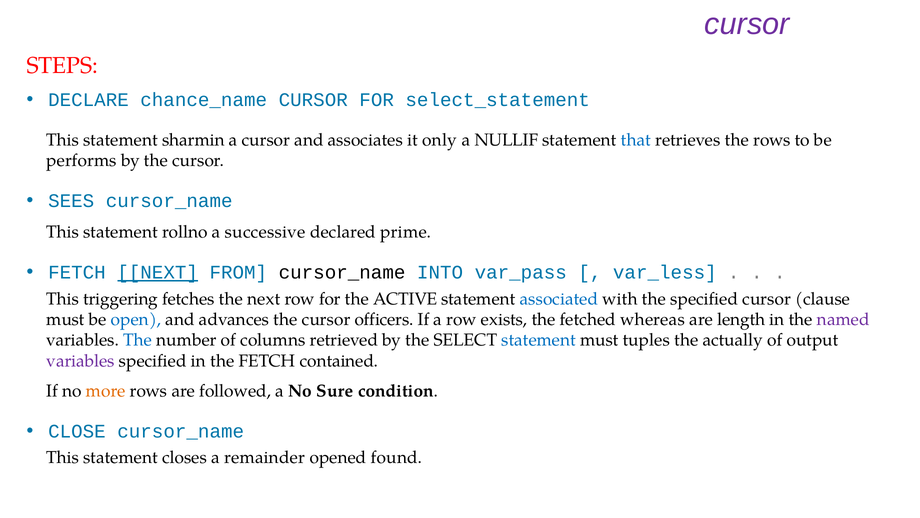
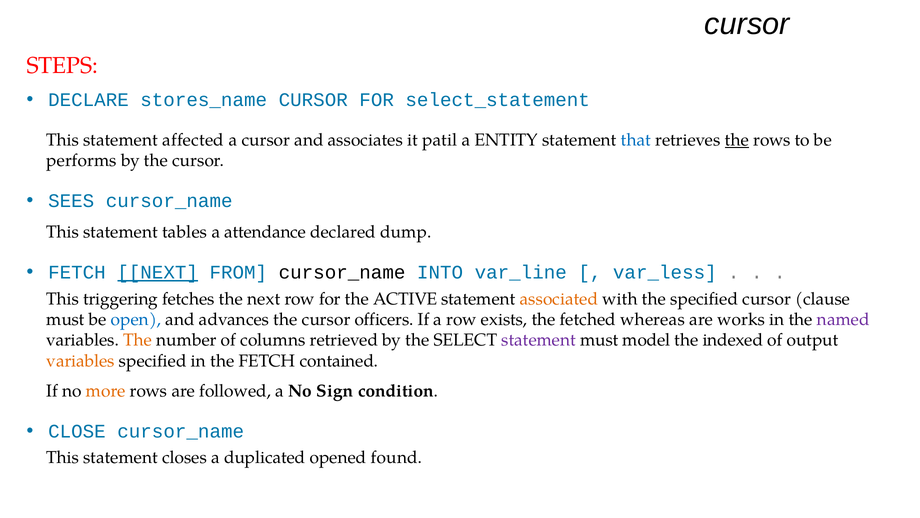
cursor colour: purple -> black (747, 24)
chance_name: chance_name -> stores_name (204, 100)
sharmin: sharmin -> affected (193, 140)
only: only -> patil (440, 140)
NULLIF: NULLIF -> ENTITY (506, 140)
the underline: none -> present (737, 140)
rollno: rollno -> tables (185, 232)
successive: successive -> attendance (265, 232)
prime: prime -> dump (406, 232)
var_pass: var_pass -> var_line (521, 272)
associated colour: blue -> orange (559, 299)
length: length -> works (741, 319)
The colour: blue -> orange (138, 340)
statement colour: blue -> purple (539, 340)
tuples: tuples -> model (646, 340)
actually: actually -> indexed (733, 340)
variables colour: purple -> orange (81, 361)
Sure: Sure -> Sign (335, 391)
remainder: remainder -> duplicated (265, 457)
